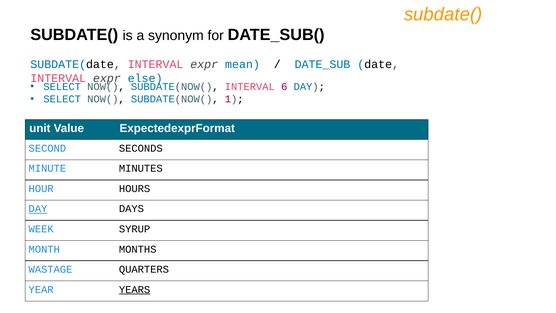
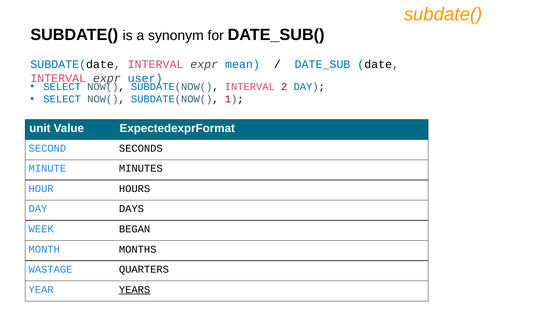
else: else -> user (145, 78)
6: 6 -> 2 (284, 87)
DAY underline: present -> none (38, 209)
SYRUP: SYRUP -> BEGAN (135, 229)
